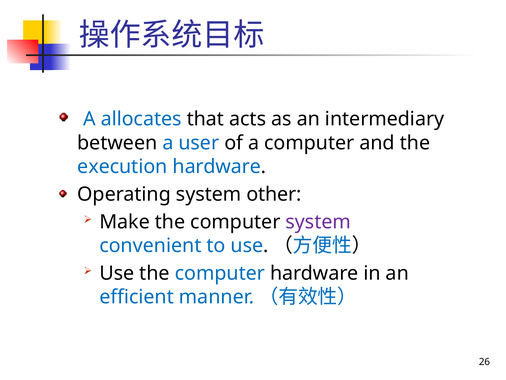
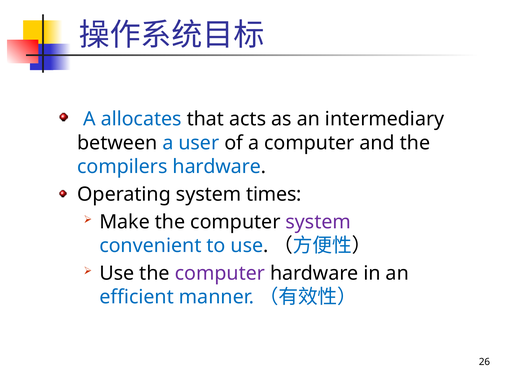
execution: execution -> compilers (122, 167)
other: other -> times (274, 194)
computer colour: blue -> purple (220, 273)
